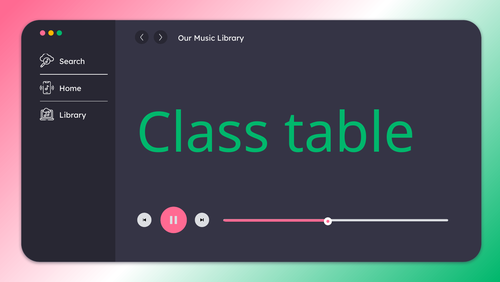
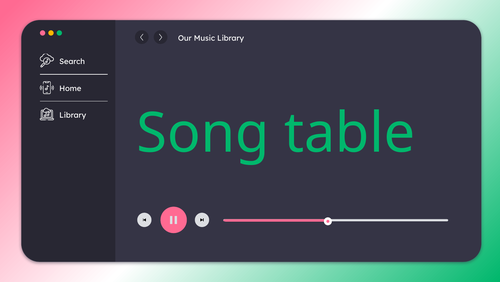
Class: Class -> Song (203, 133)
